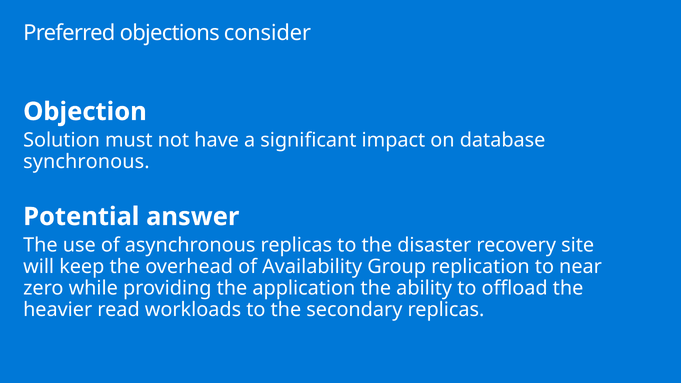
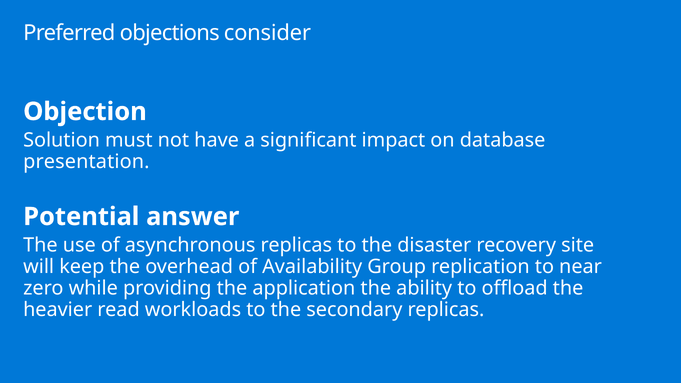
synchronous: synchronous -> presentation (86, 162)
